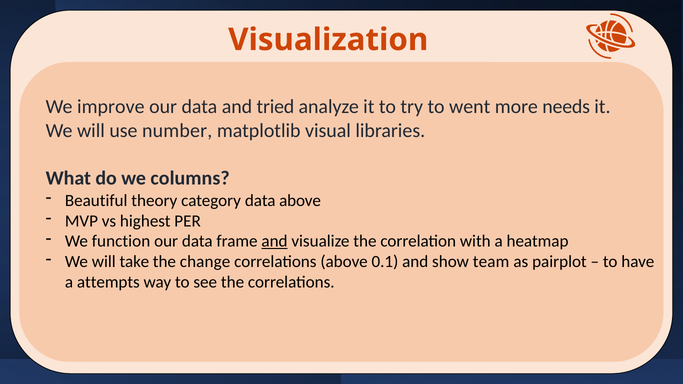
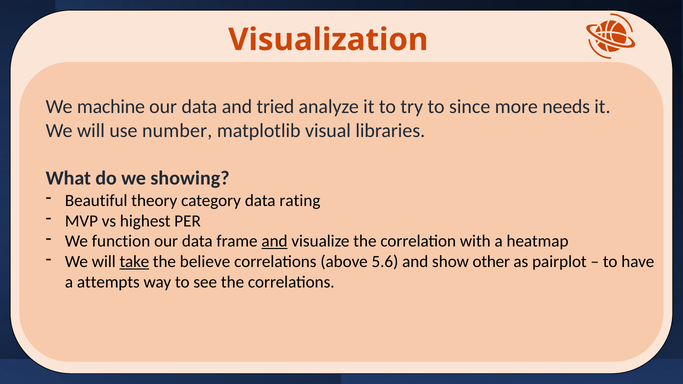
improve: improve -> machine (111, 107)
went: went -> since (470, 107)
columns: columns -> showing (190, 178)
data above: above -> rating (300, 200)
take underline: none -> present (134, 262)
change: change -> believe (205, 262)
0.1: 0.1 -> 5.6 (385, 262)
team: team -> other (491, 262)
